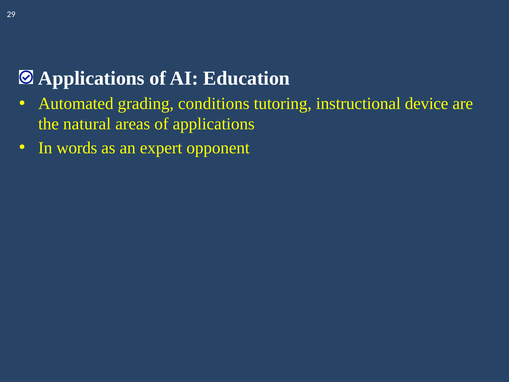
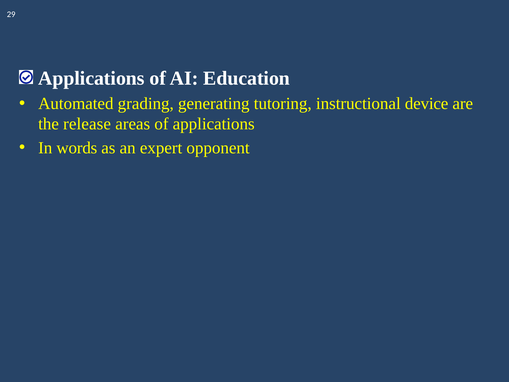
conditions: conditions -> generating (214, 104)
natural: natural -> release (87, 124)
